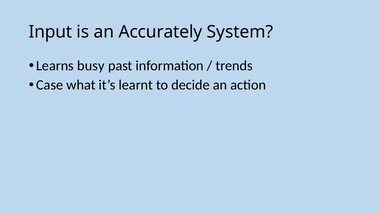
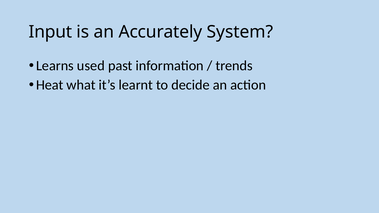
busy: busy -> used (91, 66)
Case: Case -> Heat (50, 85)
